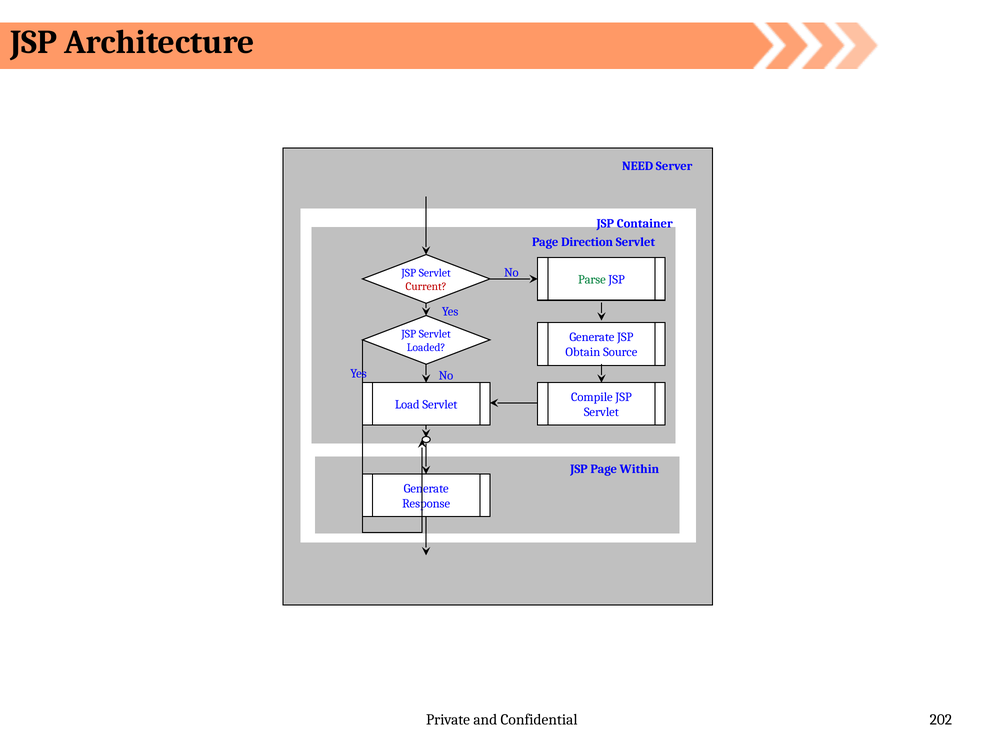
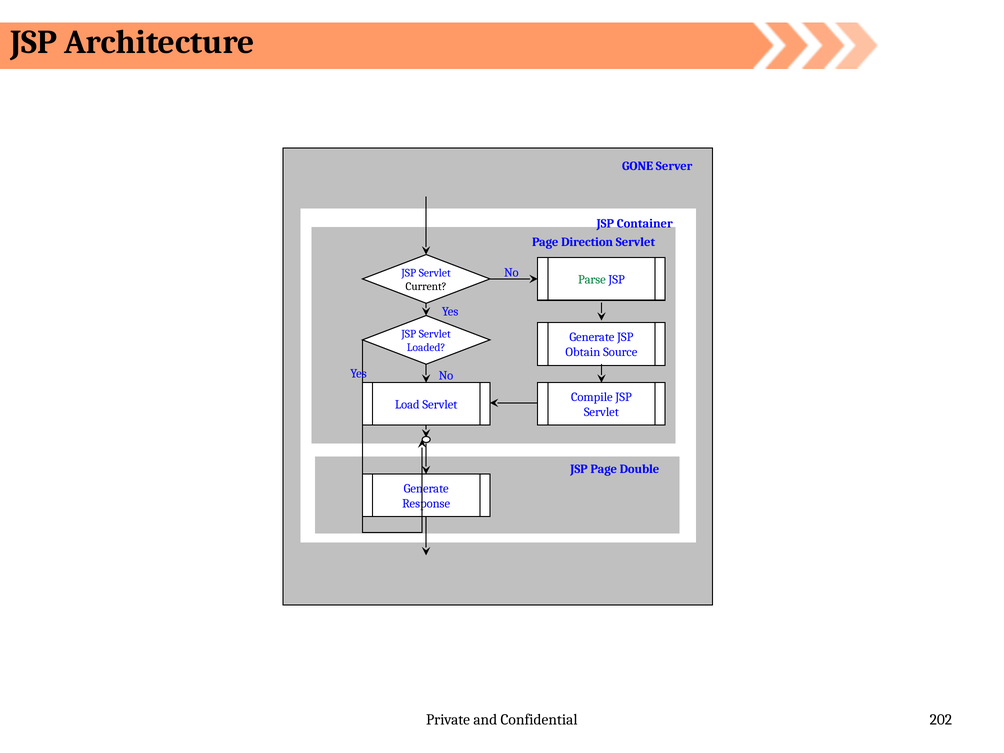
NEED: NEED -> GONE (638, 166)
Current colour: red -> black (426, 287)
Within: Within -> Double (640, 469)
